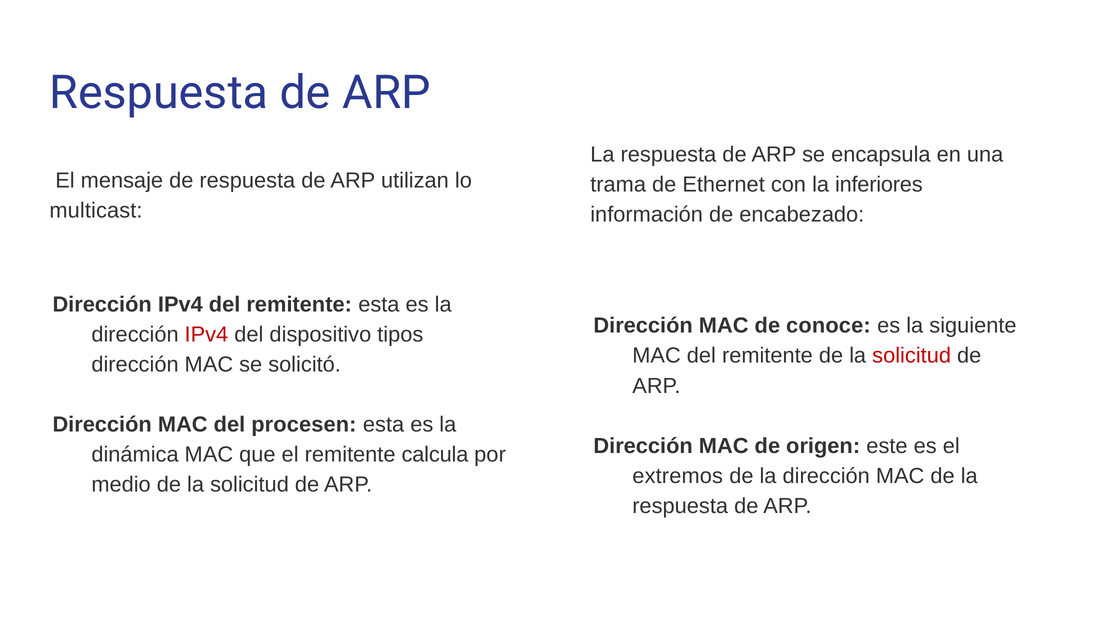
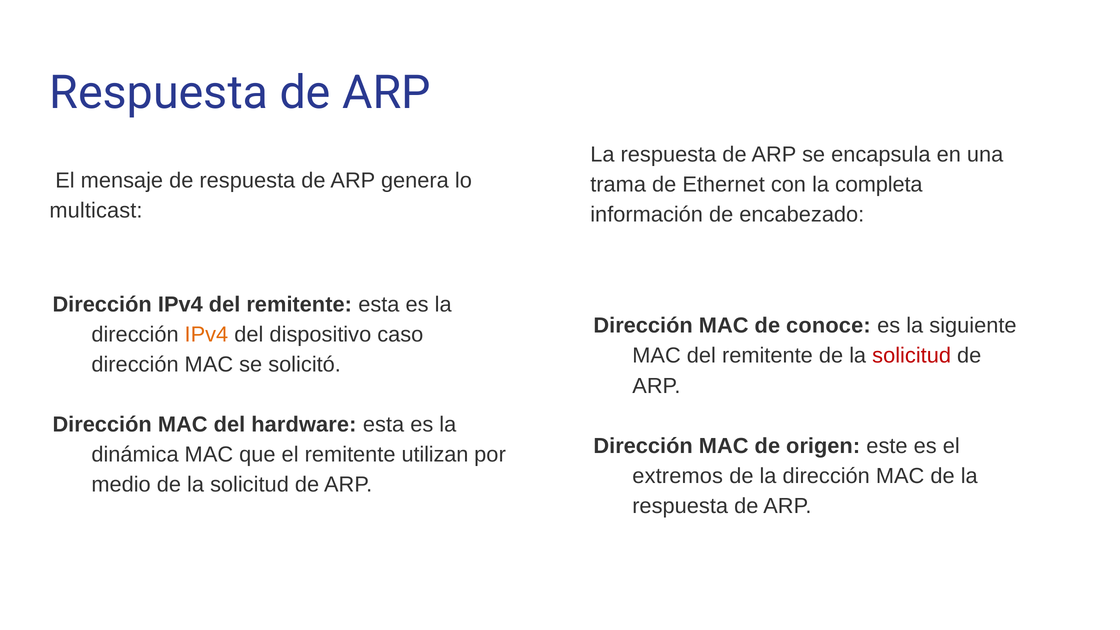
utilizan: utilizan -> genera (415, 180)
inferiores: inferiores -> completa (879, 184)
IPv4 colour: red -> orange (206, 335)
tipos: tipos -> caso (400, 335)
procesen: procesen -> hardware (304, 425)
calcula: calcula -> utilizan (435, 455)
